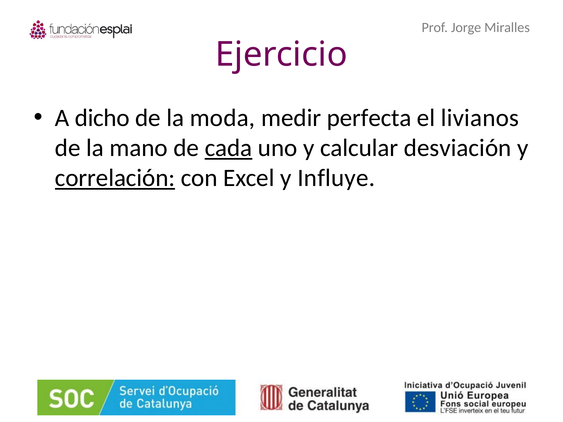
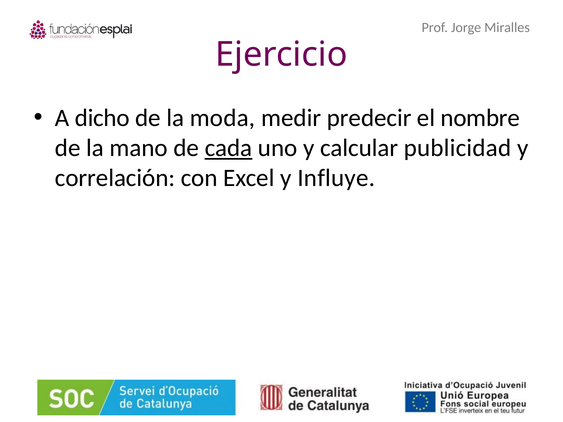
perfecta: perfecta -> predecir (369, 118)
livianos: livianos -> nombre (480, 118)
desviación: desviación -> publicidad (458, 148)
correlación underline: present -> none (115, 178)
